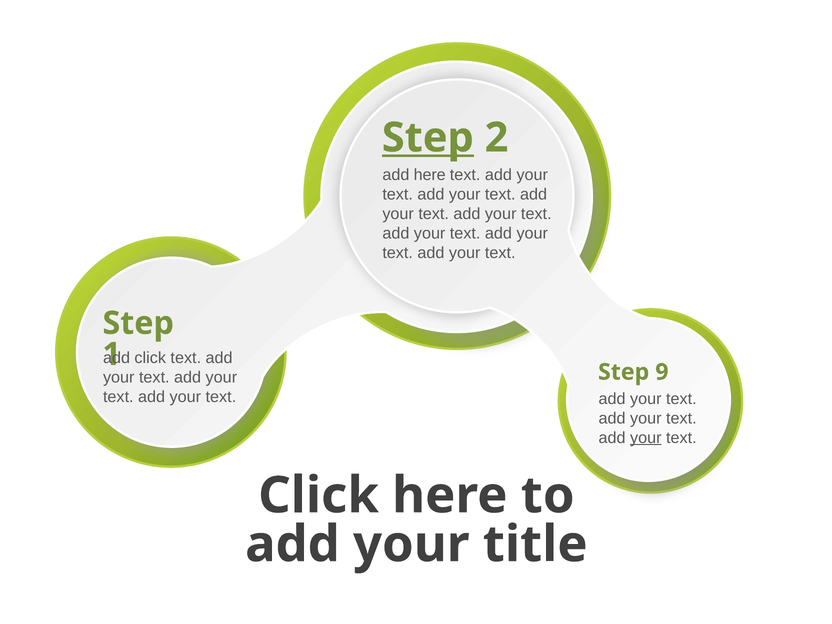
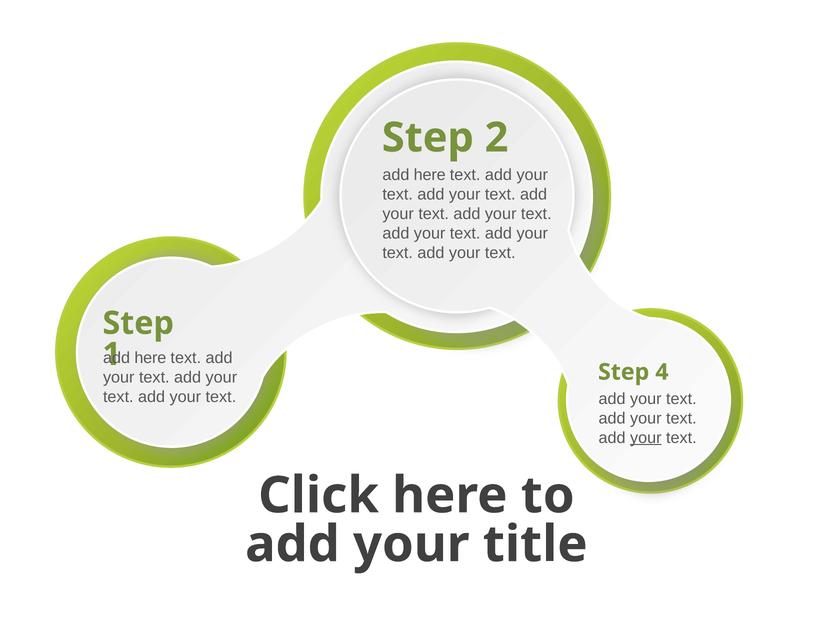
Step underline: present -> none (428, 138)
click: click -> here (150, 358)
9: 9 -> 4 (662, 372)
